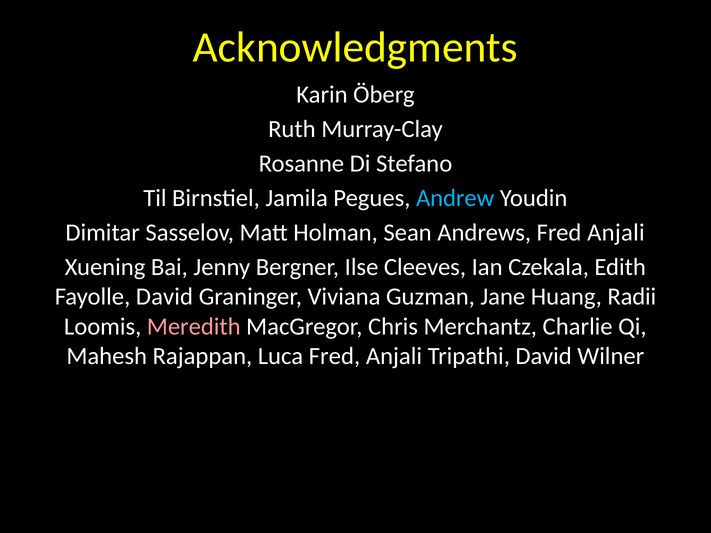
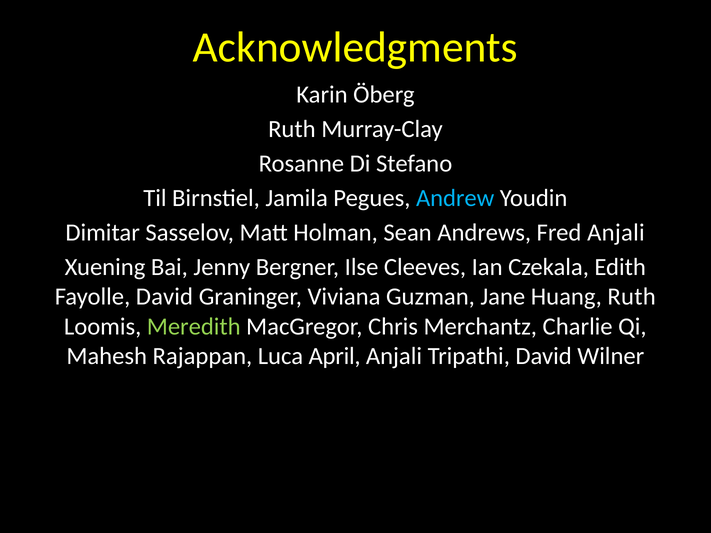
Huang Radii: Radii -> Ruth (632, 297)
Meredith colour: pink -> light green (194, 327)
Luca Fred: Fred -> April (335, 356)
